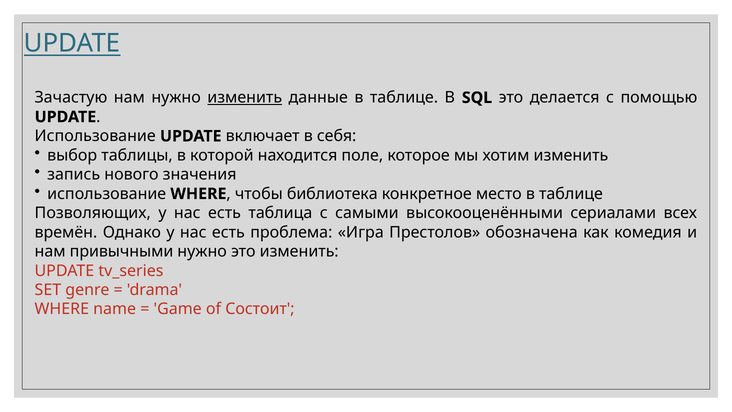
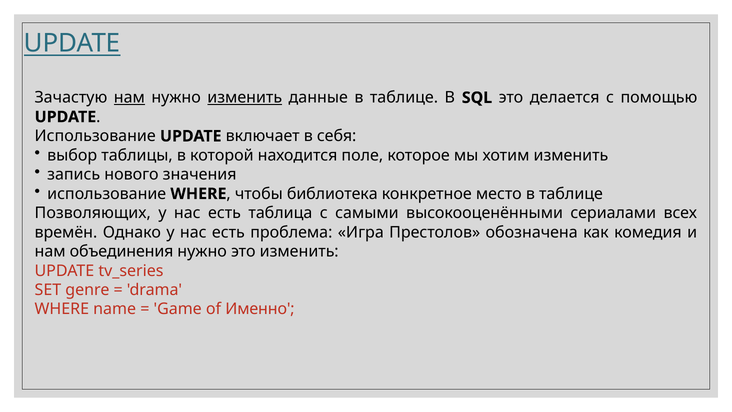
нам underline: none -> present (129, 98)
привычными: привычными -> объединения (122, 251)
Состоит: Состоит -> Именно (260, 309)
